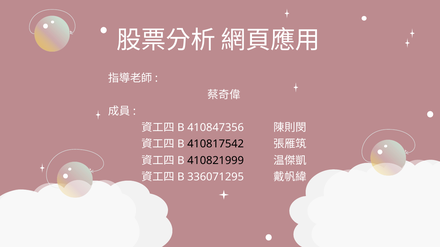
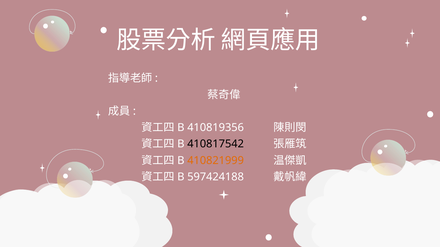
410847356: 410847356 -> 410819356 (216, 128)
410821999 colour: black -> orange (216, 161)
336071295: 336071295 -> 597424188 (216, 177)
